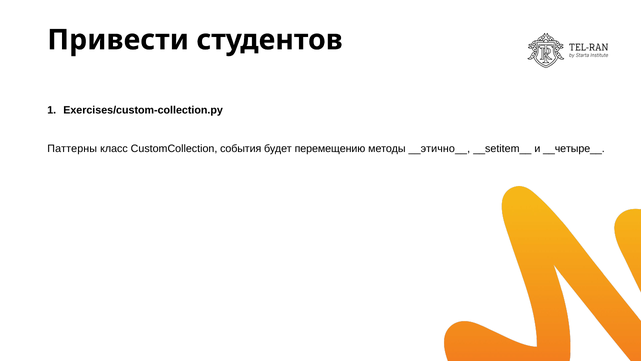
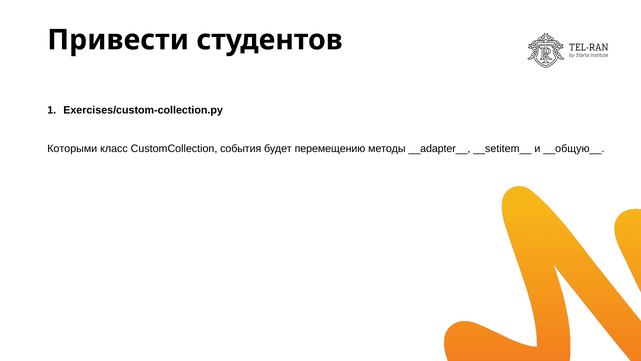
Паттерны: Паттерны -> Которыми (72, 149)
__этично__: __этично__ -> __adapter__ (439, 149)
__четыре__: __четыре__ -> __общую__ (574, 149)
